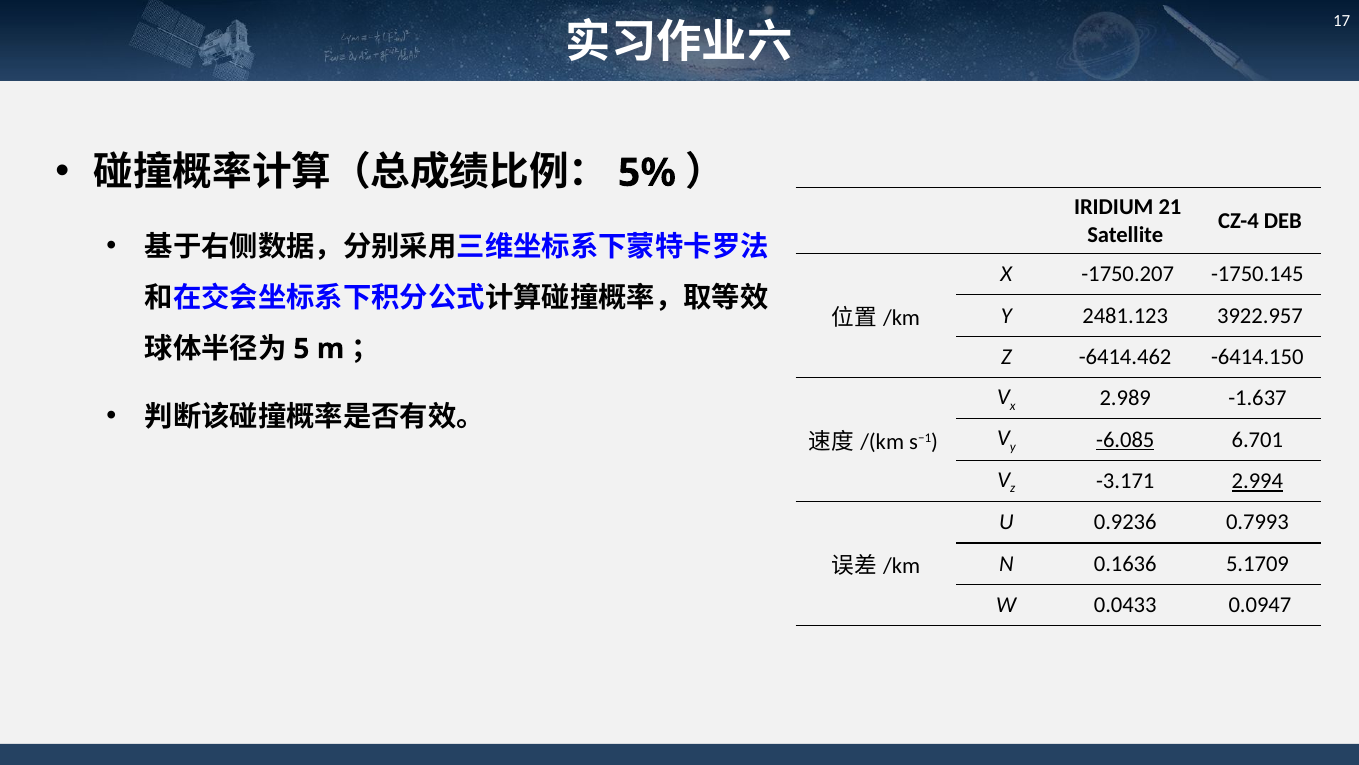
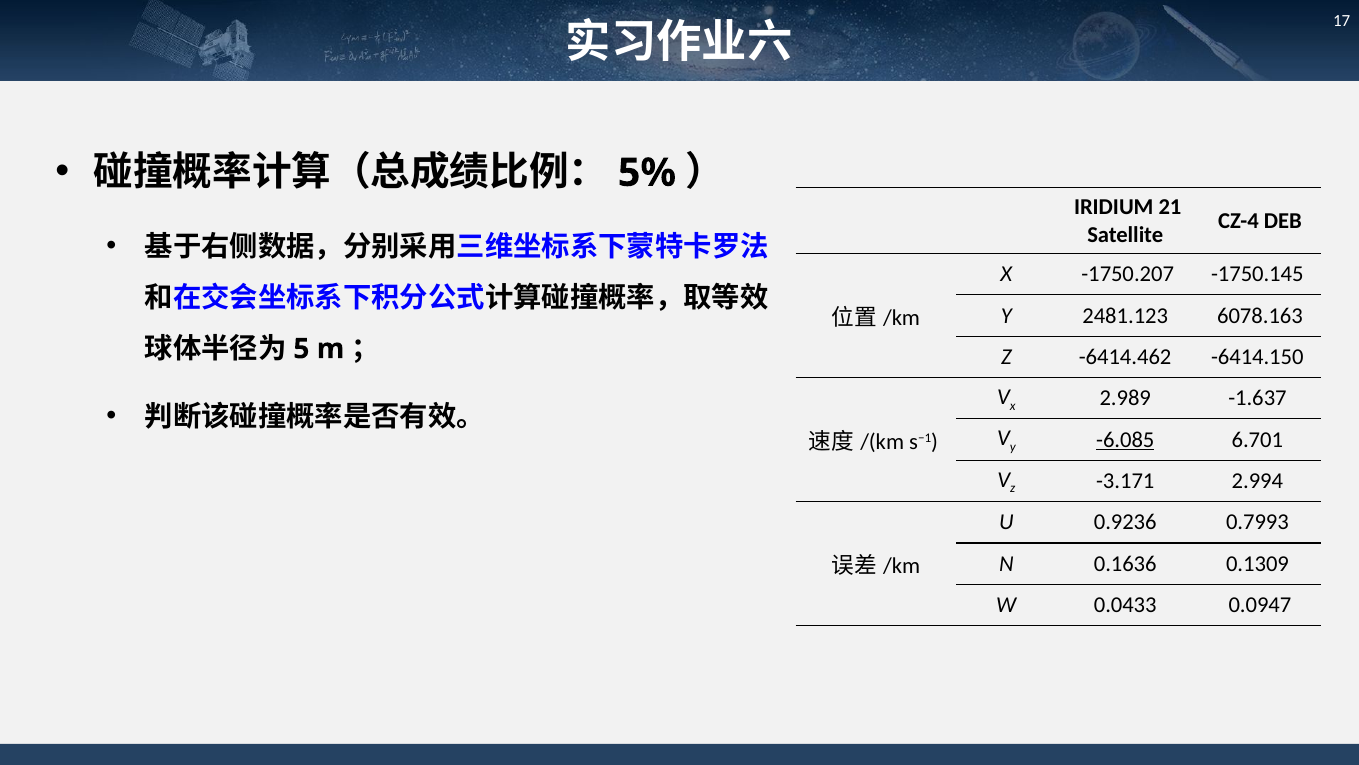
3922.957: 3922.957 -> 6078.163 (1260, 315)
2.994 underline: present -> none (1257, 481)
5.1709: 5.1709 -> 0.1309 (1257, 563)
